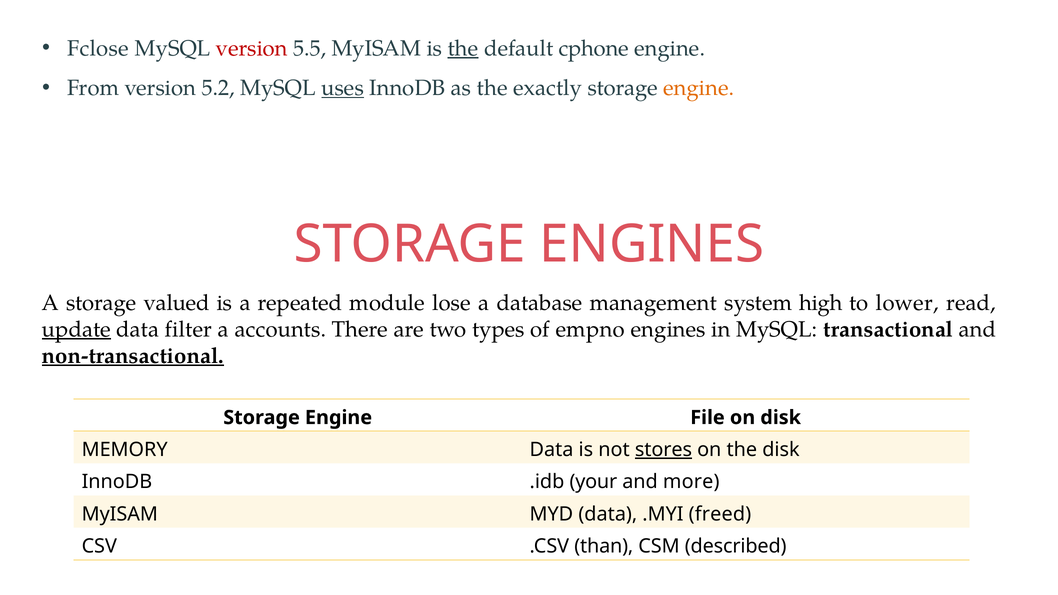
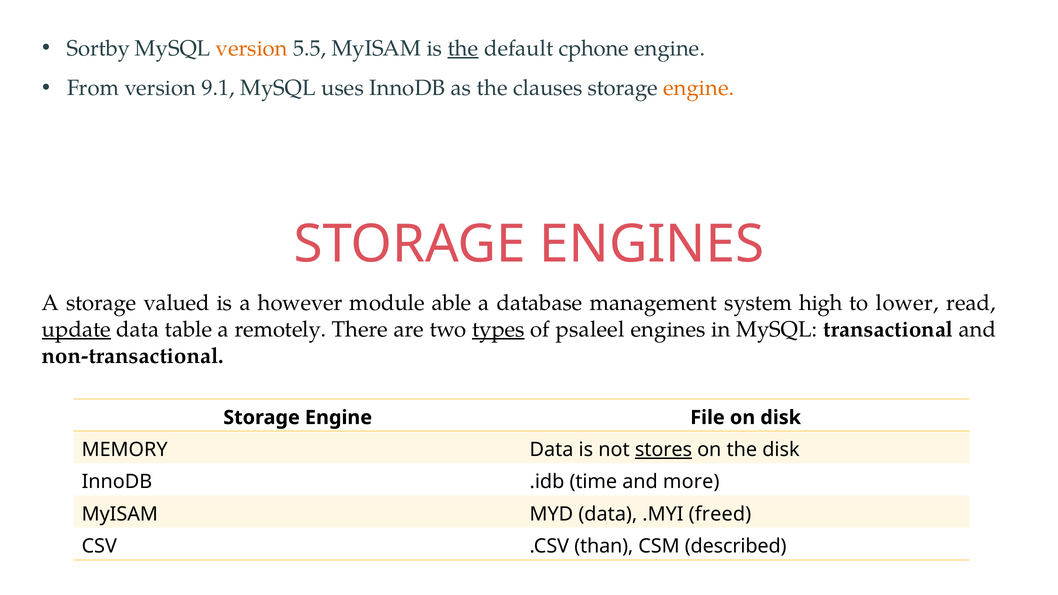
Fclose: Fclose -> Sortby (98, 48)
version colour: red -> orange (252, 48)
5.2: 5.2 -> 9.1 (218, 88)
uses underline: present -> none (343, 88)
exactly: exactly -> clauses (548, 88)
repeated: repeated -> however (300, 303)
lose: lose -> able (452, 303)
filter: filter -> table (189, 329)
accounts: accounts -> remotely (281, 329)
types underline: none -> present (498, 329)
empno: empno -> psaleel (590, 329)
non-transactional underline: present -> none (133, 356)
your: your -> time (593, 482)
